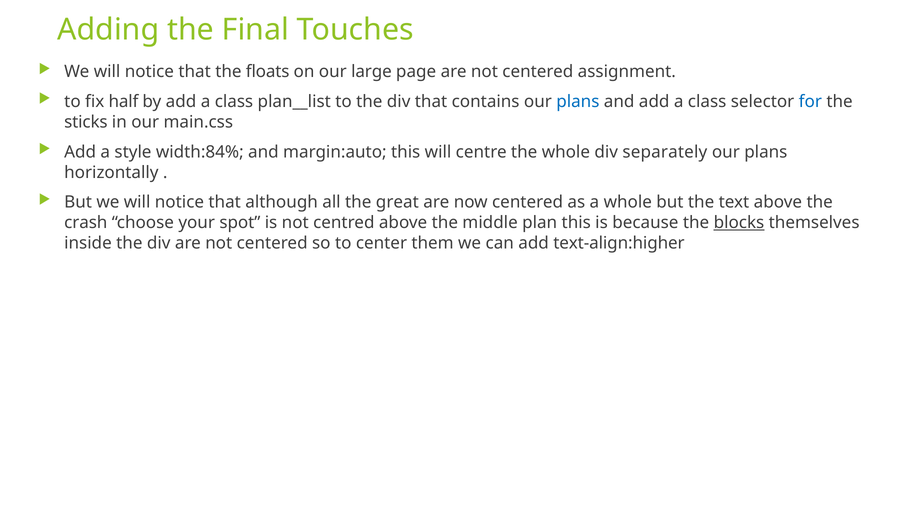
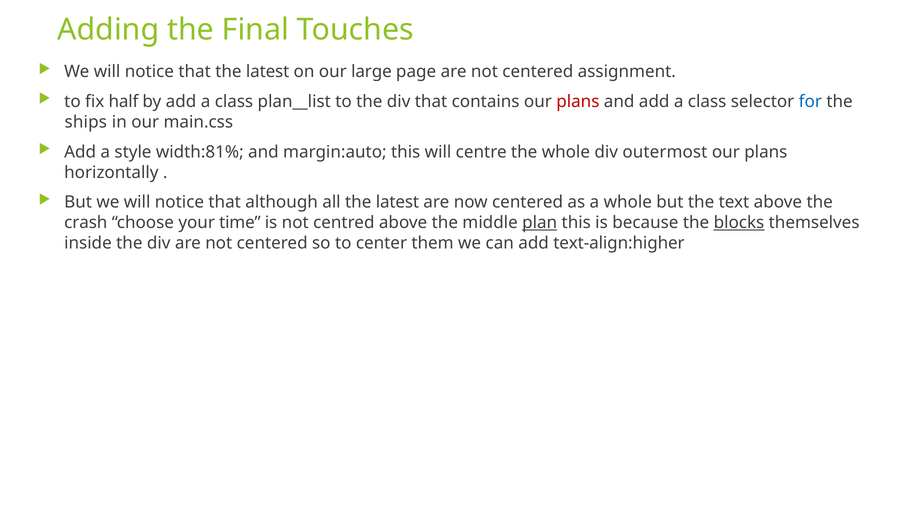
that the floats: floats -> latest (268, 71)
plans colour: blue -> red (578, 101)
sticks: sticks -> ships (86, 122)
width:84%: width:84% -> width:81% (200, 152)
separately: separately -> outermost (665, 152)
all the great: great -> latest (397, 202)
spot: spot -> time (240, 223)
plan underline: none -> present (540, 223)
